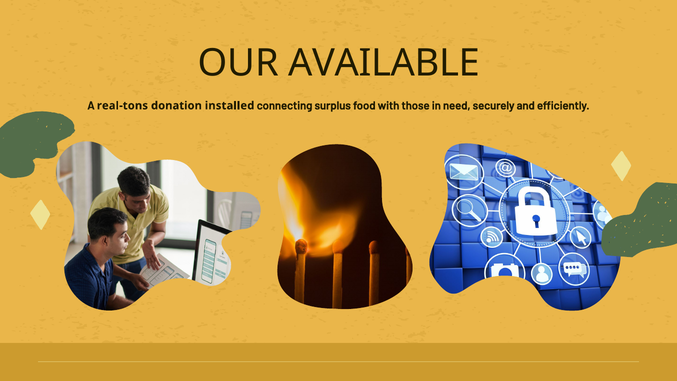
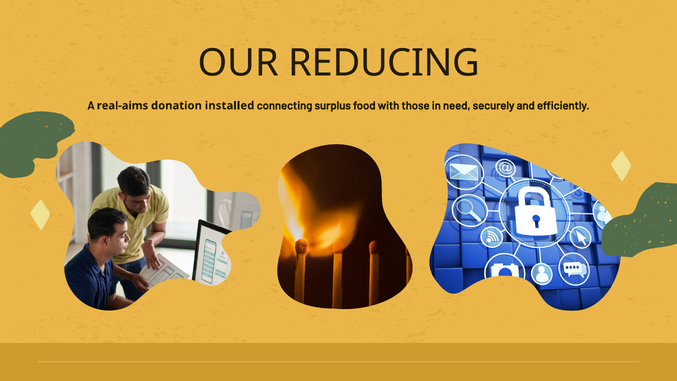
AVAILABLE: AVAILABLE -> REDUCING (384, 63)
real-tons: real-tons -> real-aims (122, 106)
